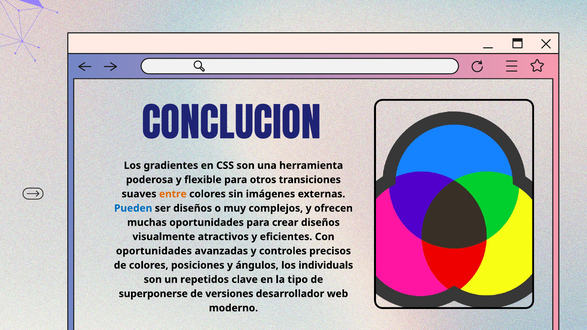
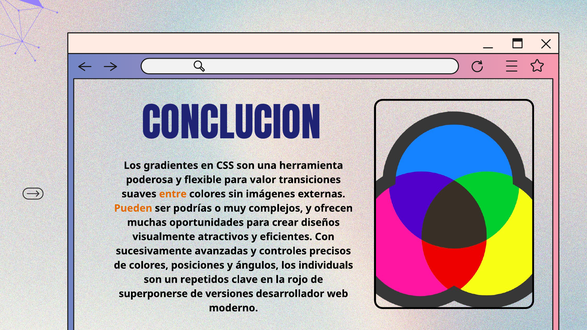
otros: otros -> valor (263, 180)
Pueden colour: blue -> orange (133, 208)
ser diseños: diseños -> podrías (193, 208)
oportunidades: oportunidades -> sucesivamente (154, 251)
tipo: tipo -> rojo (298, 280)
